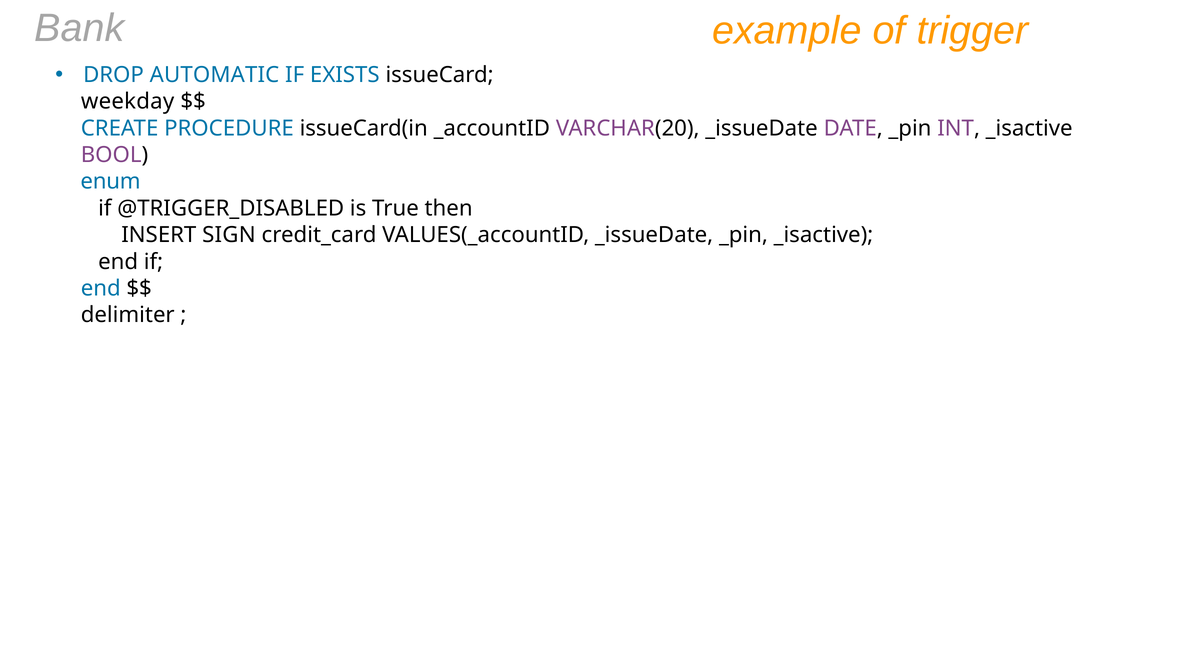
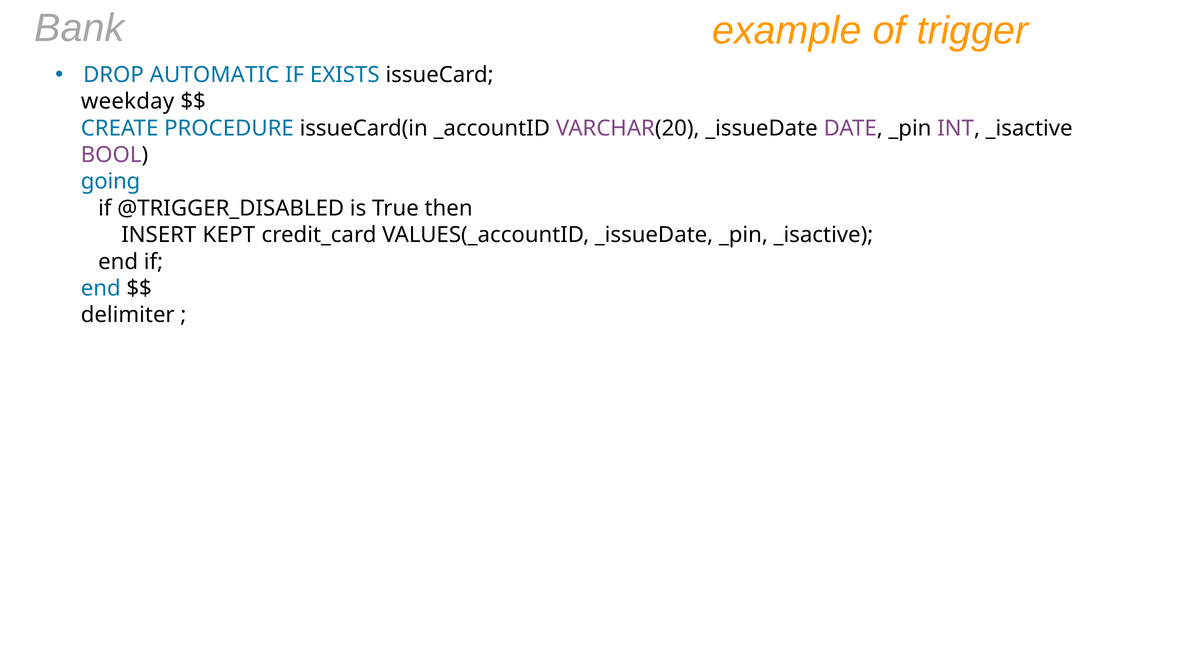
enum: enum -> going (111, 182)
SIGN: SIGN -> KEPT (229, 235)
